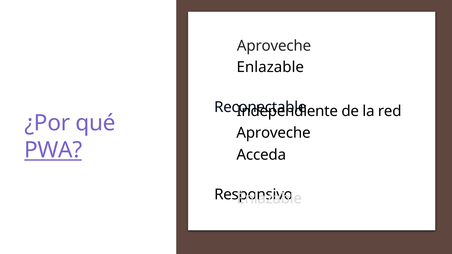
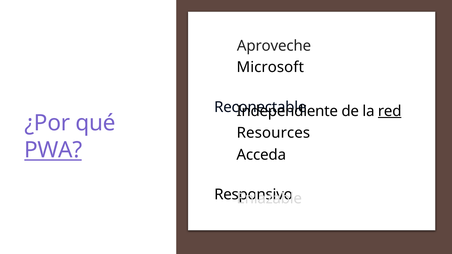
Enlazable: Enlazable -> Microsoft (270, 67)
red underline: none -> present (390, 111)
Aproveche: Aproveche -> Resources (273, 133)
